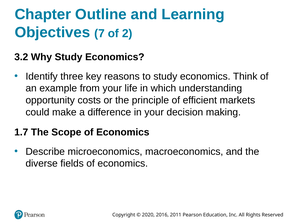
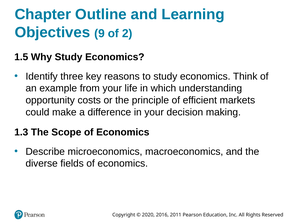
7: 7 -> 9 (100, 34)
3.2: 3.2 -> 1.5 (21, 57)
1.7: 1.7 -> 1.3 (21, 132)
